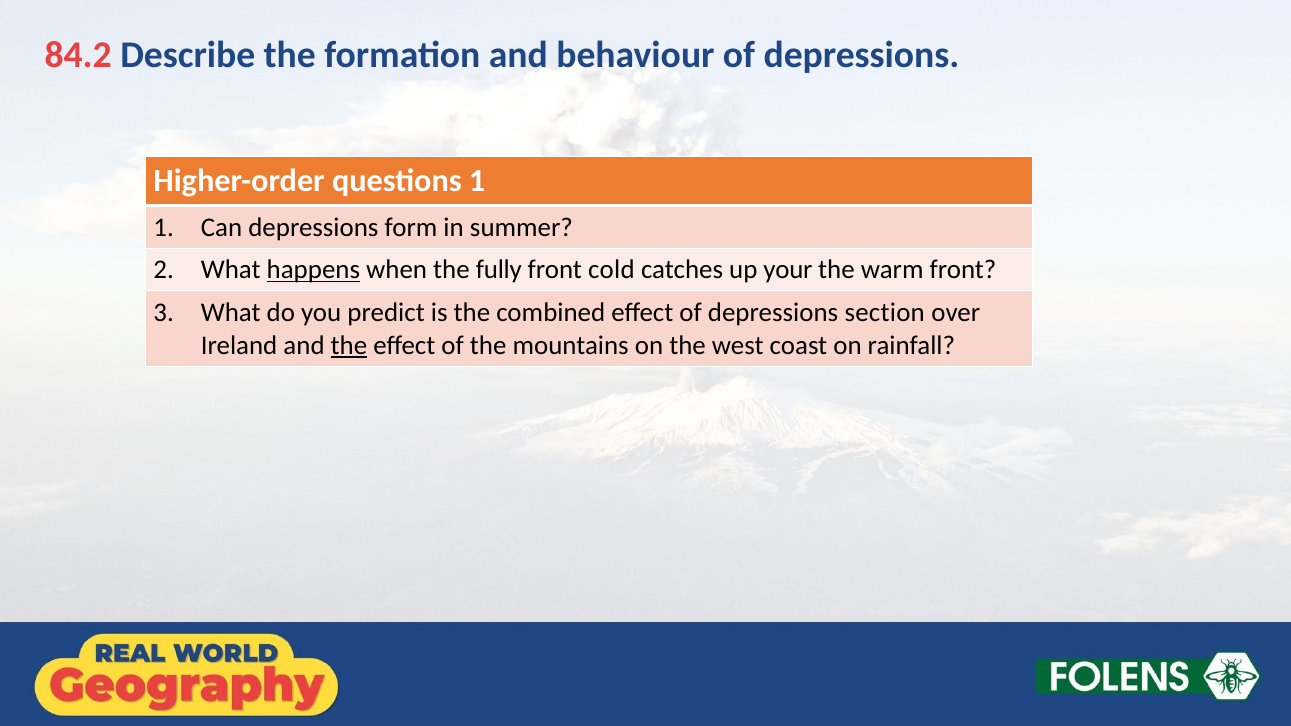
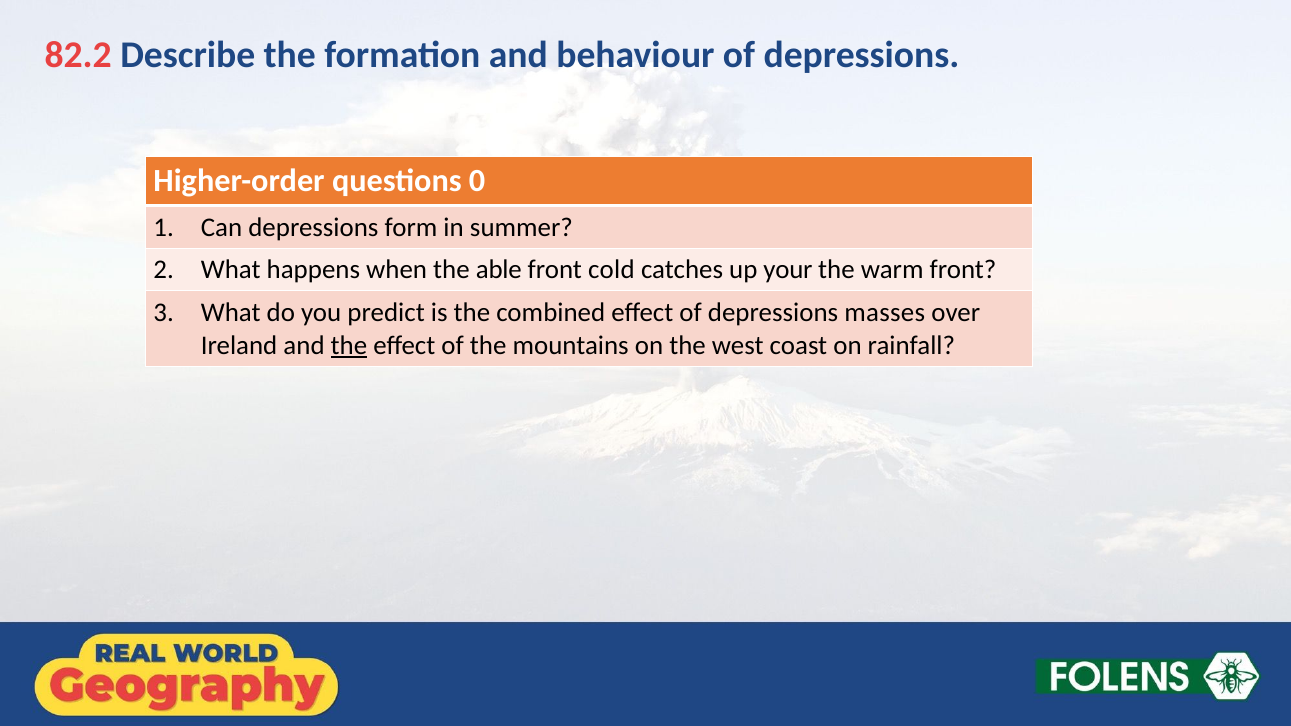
84.2: 84.2 -> 82.2 (78, 55)
questions 1: 1 -> 0 (477, 181)
happens underline: present -> none (313, 270)
fully: fully -> able (499, 270)
section: section -> masses (885, 313)
